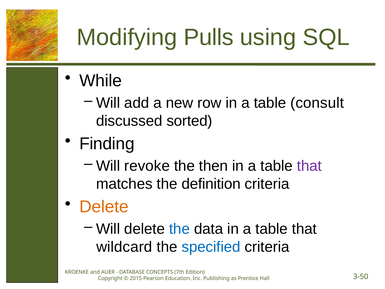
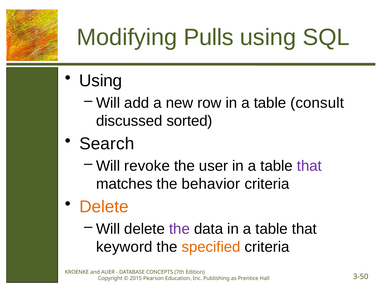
While: While -> Using (101, 81)
Finding: Finding -> Search (107, 144)
then: then -> user (214, 166)
definition: definition -> behavior (211, 184)
the colour: blue -> purple (179, 229)
wildcard: wildcard -> keyword (124, 247)
specified colour: blue -> orange (211, 247)
